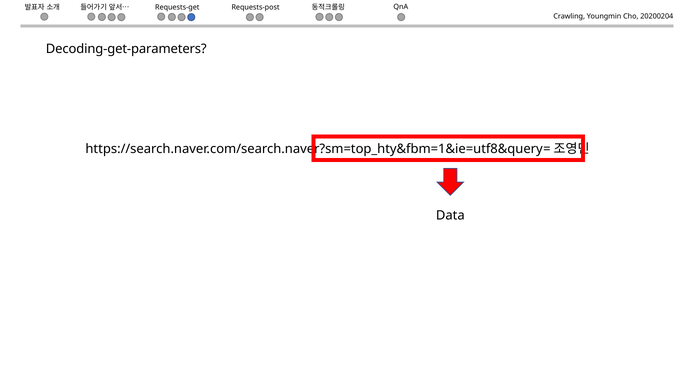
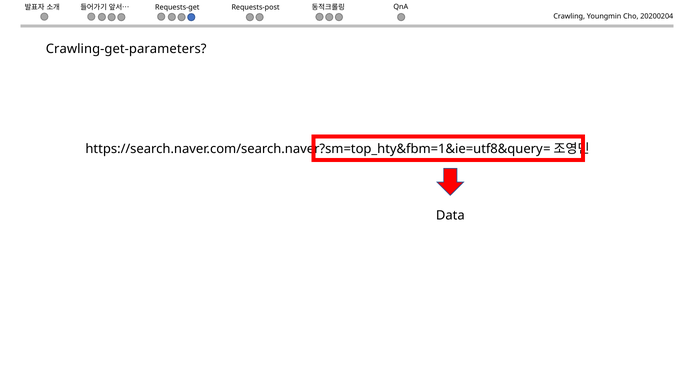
Decoding-get-parameters: Decoding-get-parameters -> Crawling-get-parameters (126, 49)
